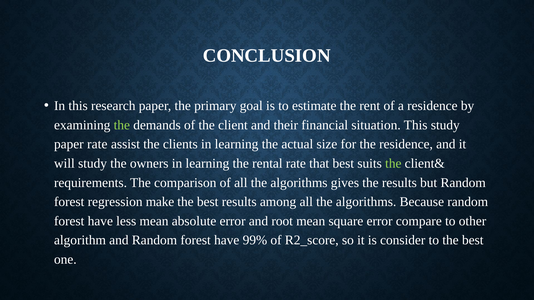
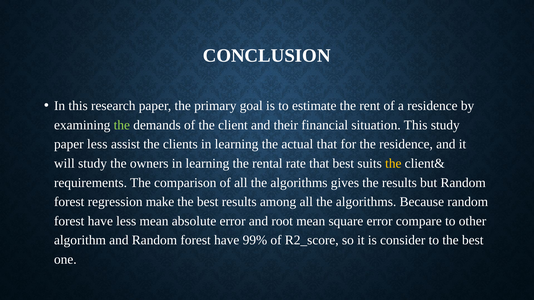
paper rate: rate -> less (97, 144)
actual size: size -> that (327, 144)
the colour: light green -> yellow (393, 164)
